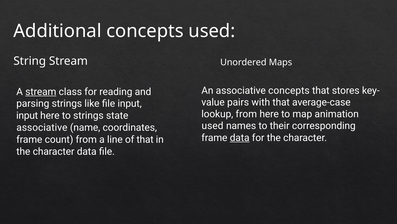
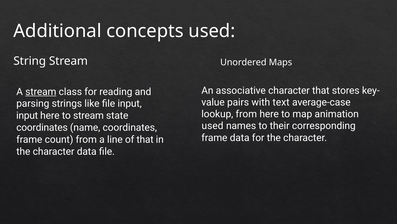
associative concepts: concepts -> character (289, 90)
with that: that -> text (281, 102)
to strings: strings -> stream (88, 115)
associative: associative -> coordinates (42, 127)
data underline: present -> none (240, 137)
